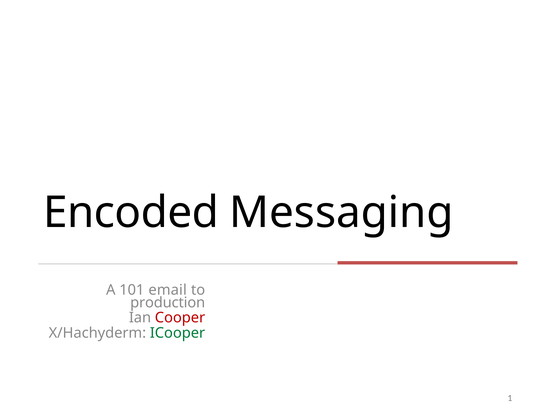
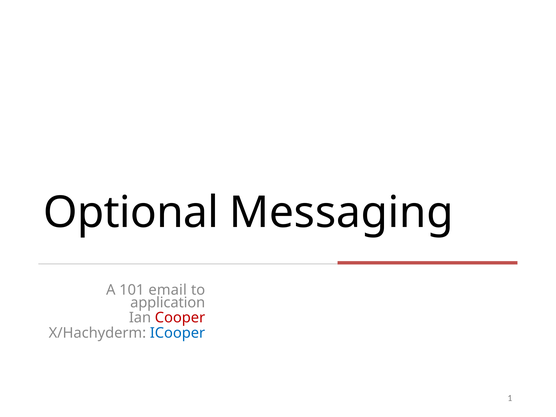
Encoded: Encoded -> Optional (131, 213)
production: production -> application (168, 303)
ICooper colour: green -> blue (177, 333)
